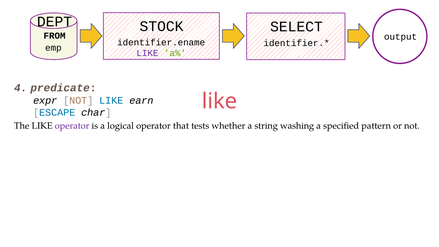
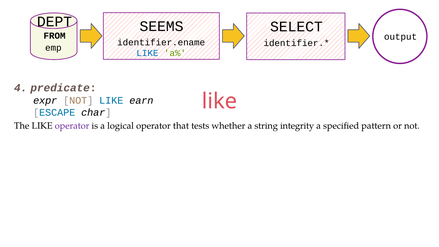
STOCK: STOCK -> SEEMS (162, 26)
LIKE colour: purple -> blue (147, 53)
washing: washing -> integrity (297, 126)
